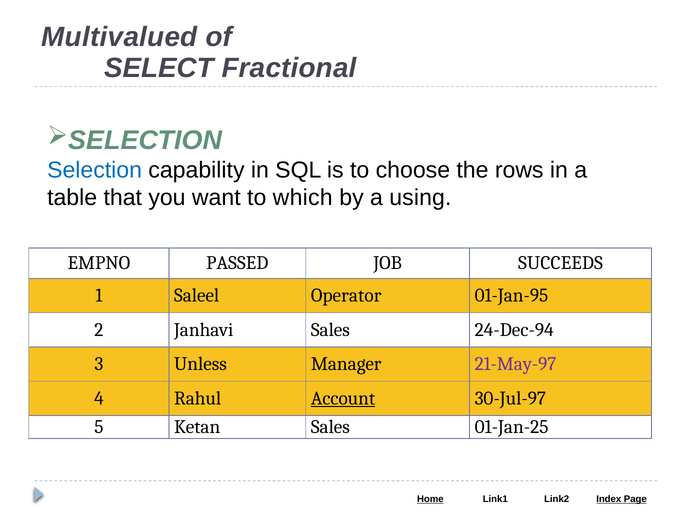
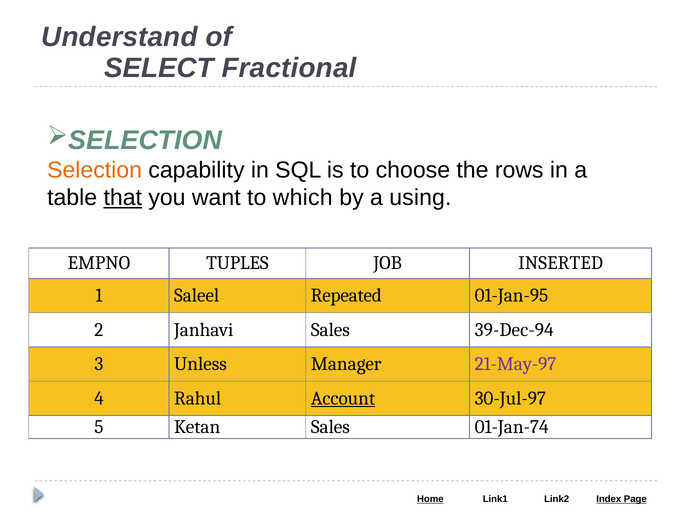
Multivalued: Multivalued -> Understand (120, 37)
Selection colour: blue -> orange (95, 170)
that underline: none -> present (123, 198)
PASSED: PASSED -> TUPLES (237, 263)
SUCCEEDS: SUCCEEDS -> INSERTED (561, 263)
Operator: Operator -> Repeated (346, 295)
24-Dec-94: 24-Dec-94 -> 39-Dec-94 (514, 330)
01-Jan-25: 01-Jan-25 -> 01-Jan-74 (512, 427)
